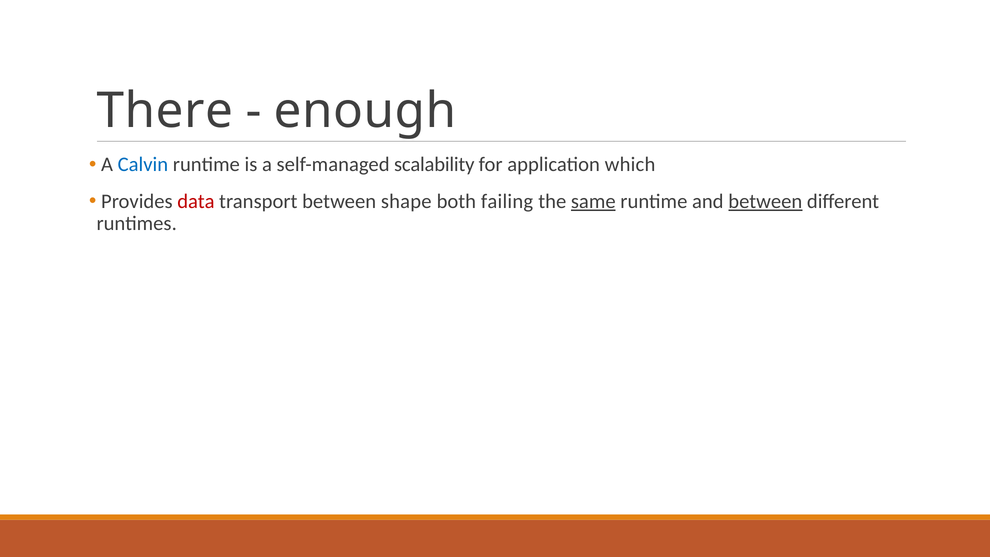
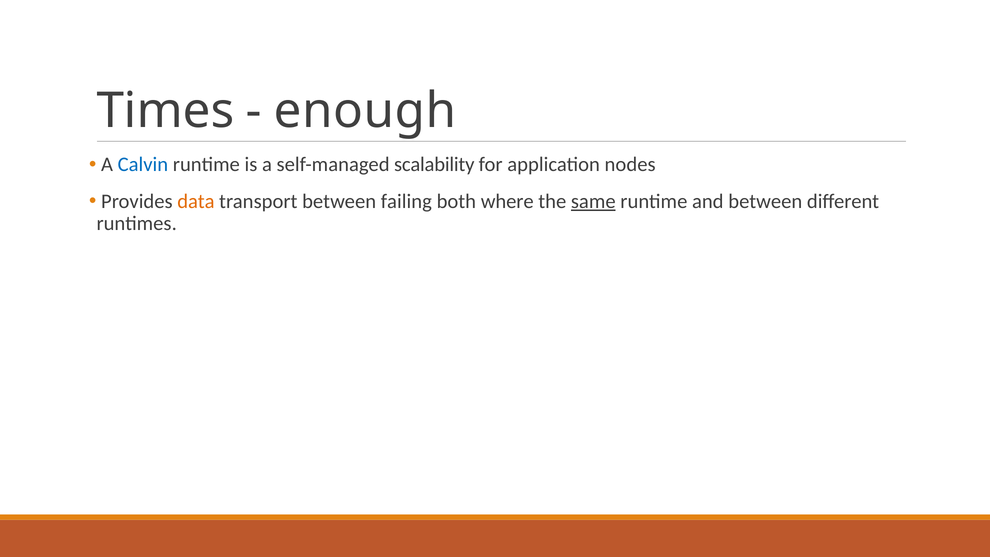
There: There -> Times (165, 111)
which: which -> nodes (630, 165)
data colour: red -> orange (196, 201)
shape: shape -> failing (406, 201)
failing: failing -> where (507, 201)
between underline: present -> none (765, 201)
